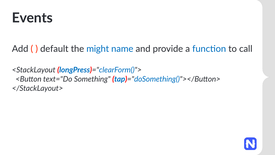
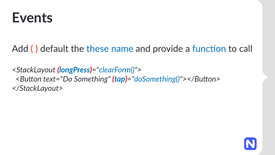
might: might -> these (98, 49)
